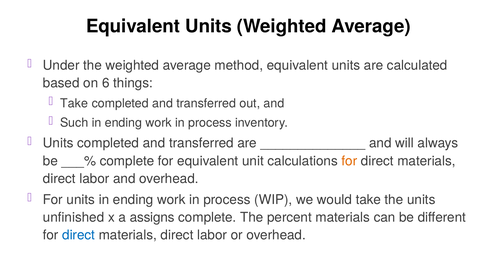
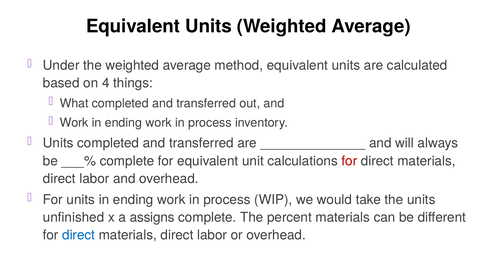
6: 6 -> 4 (106, 83)
Take: Take -> What (74, 103)
Such: Such -> Work (74, 123)
for colour: orange -> red (349, 161)
